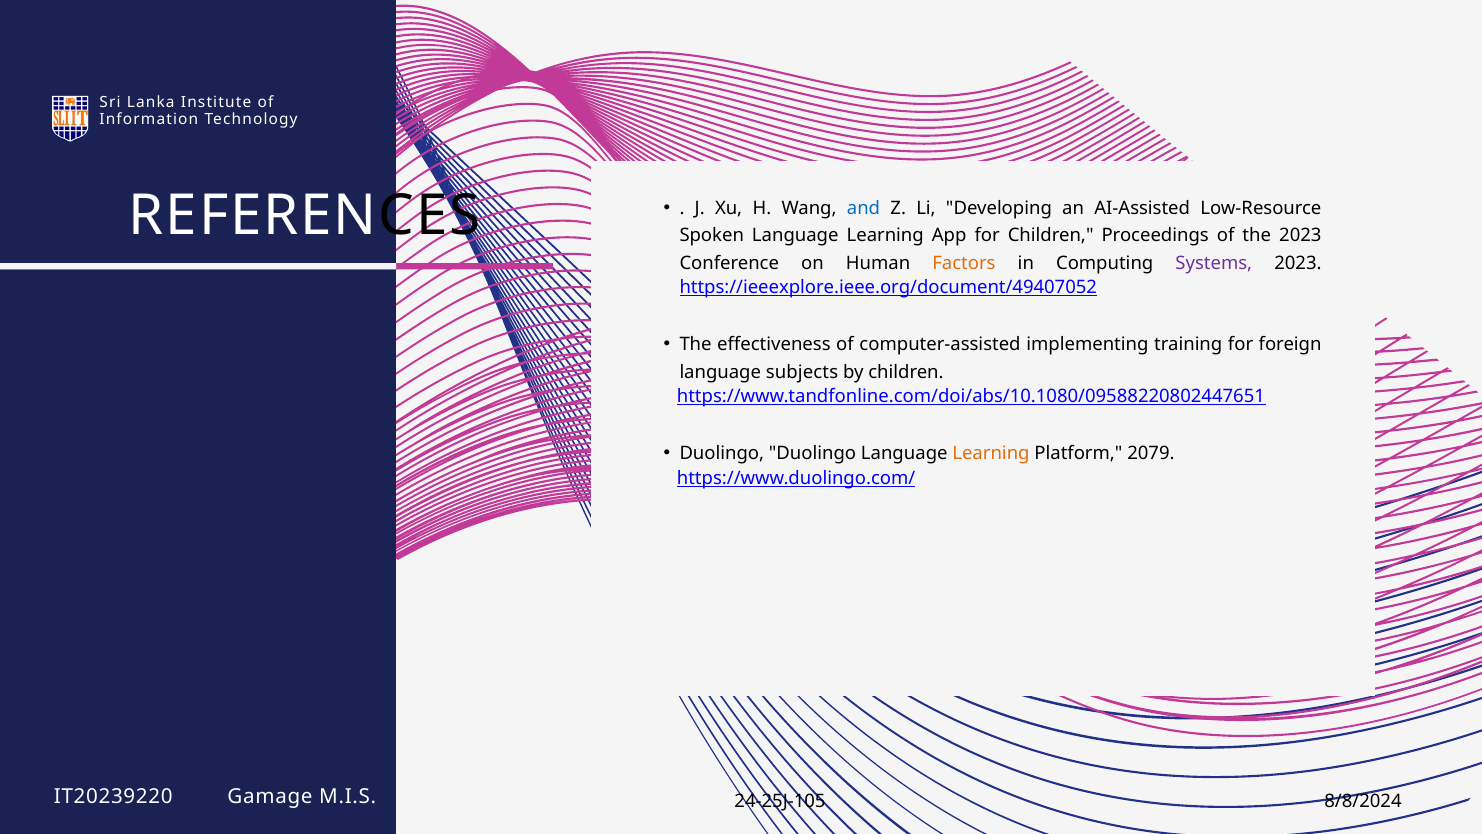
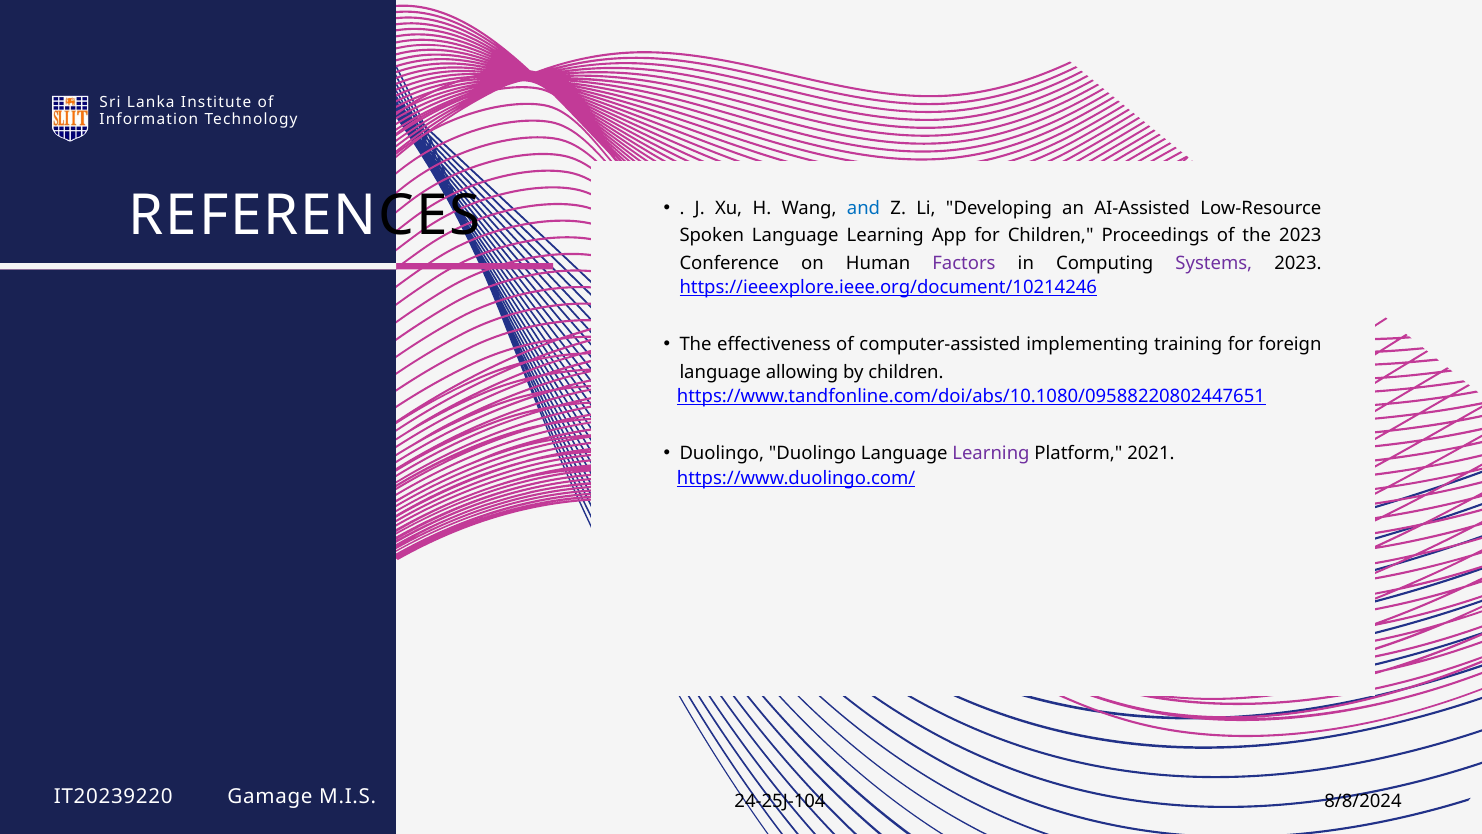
Factors colour: orange -> purple (964, 263)
https://ieeexplore.ieee.org/document/49407052: https://ieeexplore.ieee.org/document/49407052 -> https://ieeexplore.ieee.org/document/10214246 (888, 287)
subjects: subjects -> allowing (802, 372)
Learning colour: orange -> purple (991, 453)
2079: 2079 -> 2021 (1151, 453)
24-25J-105: 24-25J-105 -> 24-25J-104 (780, 801)
